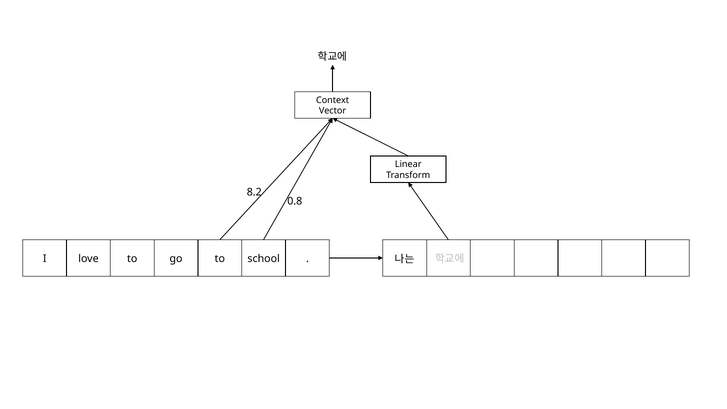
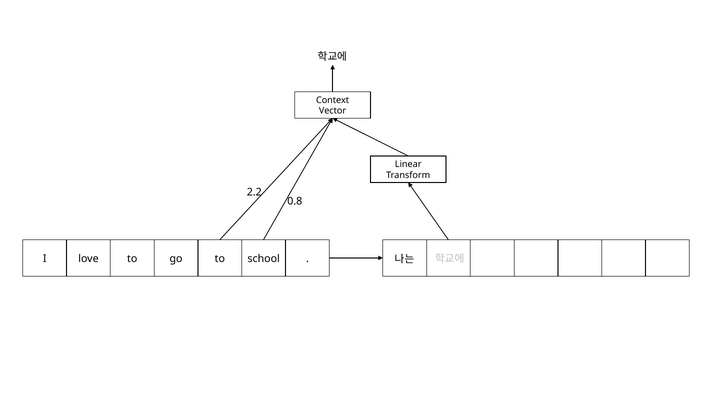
8.2: 8.2 -> 2.2 (254, 192)
